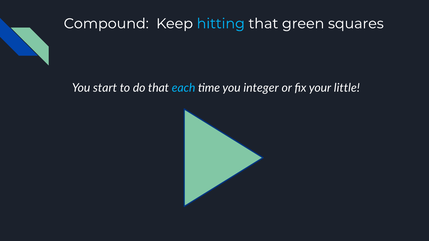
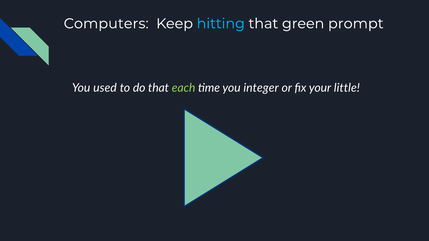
Compound: Compound -> Computers (106, 24)
squares: squares -> prompt (356, 24)
start: start -> used (105, 88)
each colour: light blue -> light green (184, 88)
